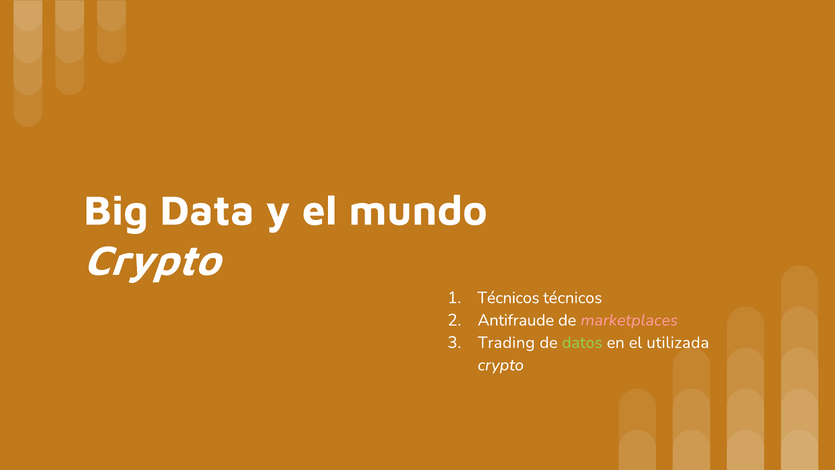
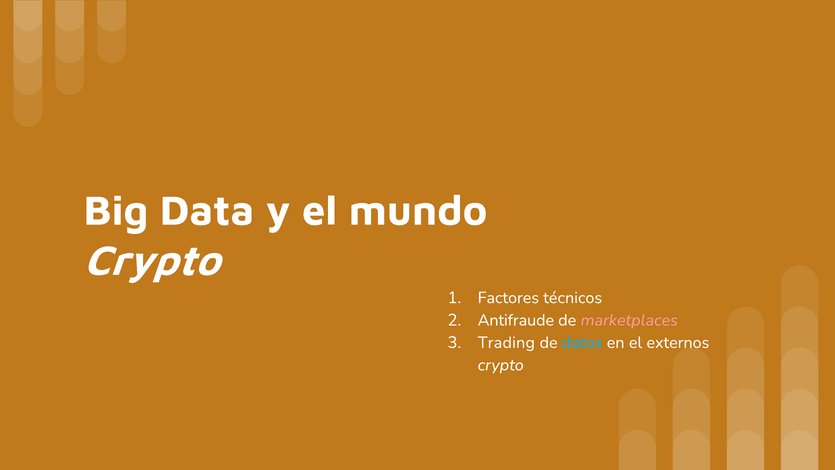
Técnicos: Técnicos -> Factores (508, 298)
datos colour: light green -> light blue (582, 342)
utilizada: utilizada -> externos (678, 342)
